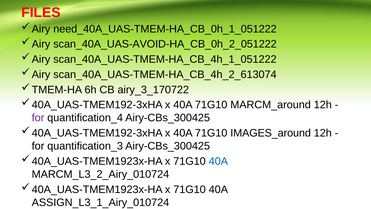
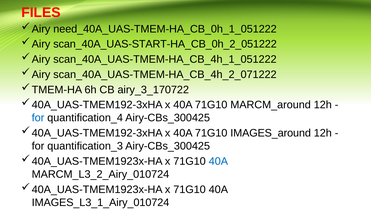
scan_40A_UAS-AVOID-HA_CB_0h_2_051222: scan_40A_UAS-AVOID-HA_CB_0h_2_051222 -> scan_40A_UAS-START-HA_CB_0h_2_051222 (165, 44)
scan_40A_UAS-TMEM-HA_CB_4h_2_613074: scan_40A_UAS-TMEM-HA_CB_4h_2_613074 -> scan_40A_UAS-TMEM-HA_CB_4h_2_071222 (165, 74)
for colour: purple -> blue (38, 118)
ASSIGN_L3_1_Airy_010724: ASSIGN_L3_1_Airy_010724 -> IMAGES_L3_1_Airy_010724 (100, 202)
